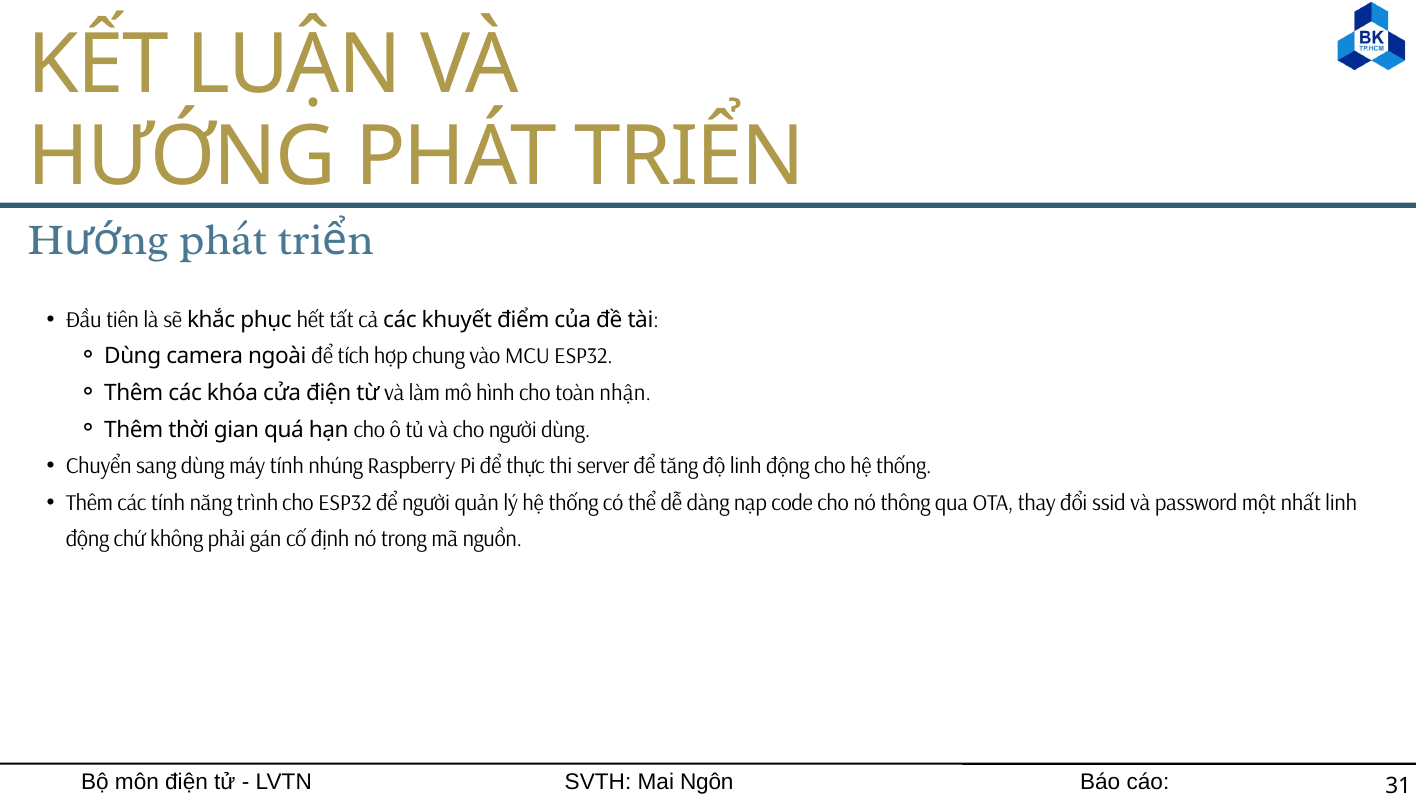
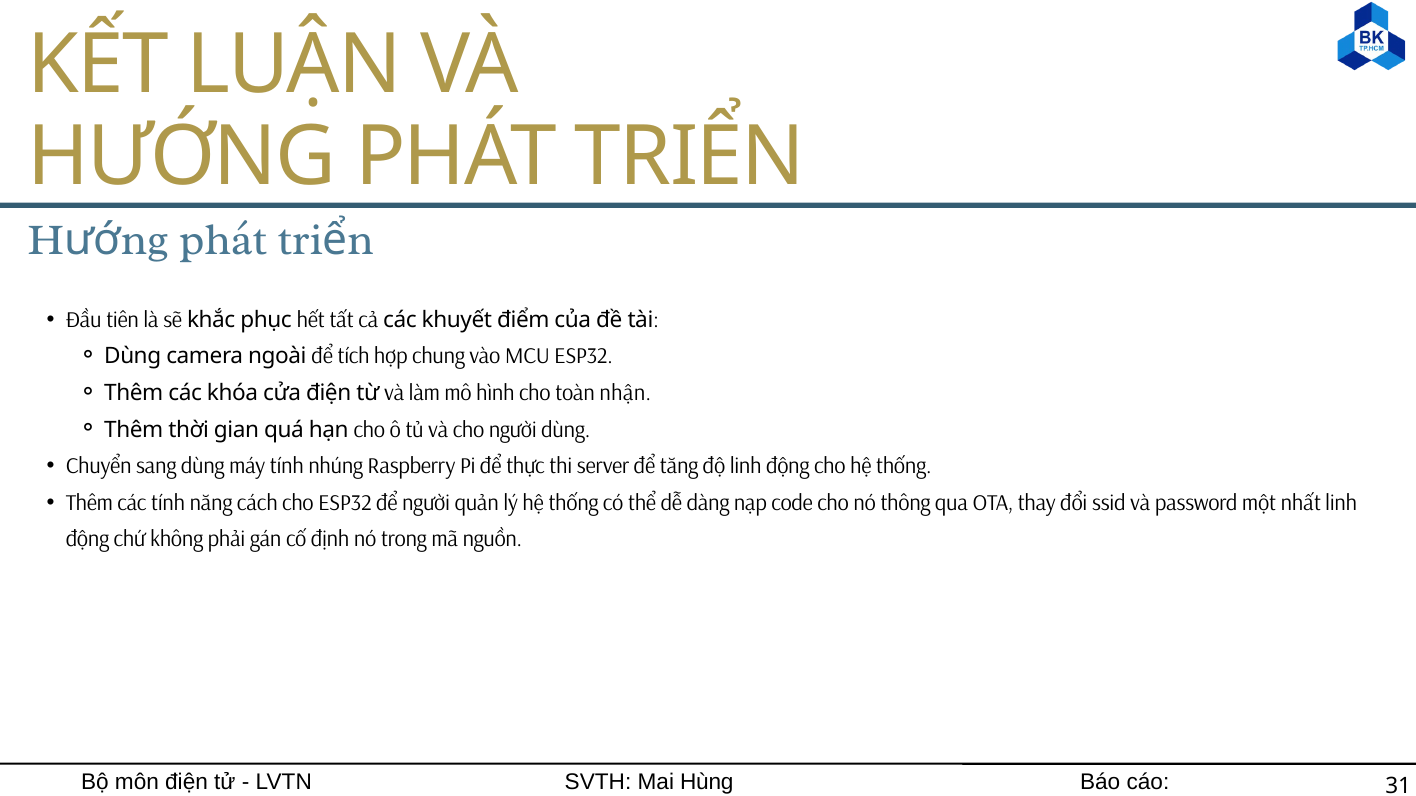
trình: trình -> cách (257, 503)
Mai Ngôn: Ngôn -> Hùng (707, 782)
